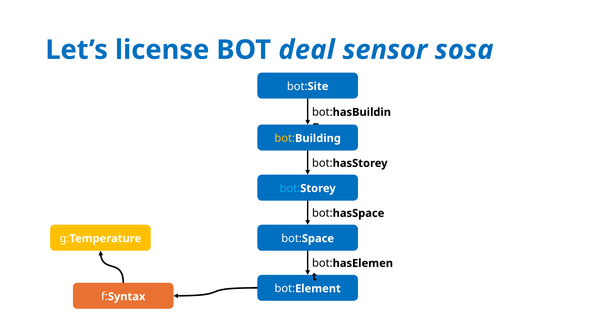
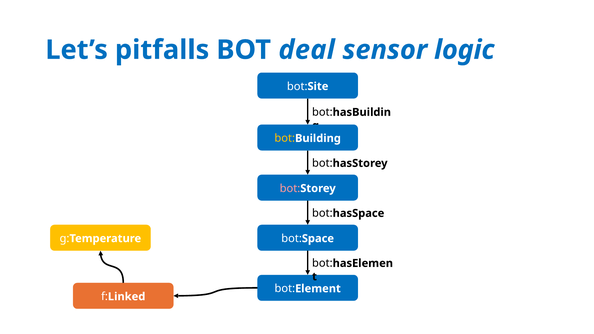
license: license -> pitfalls (162, 50)
sosa: sosa -> logic (464, 50)
bot colour: light blue -> pink (290, 188)
Syntax: Syntax -> Linked (127, 297)
